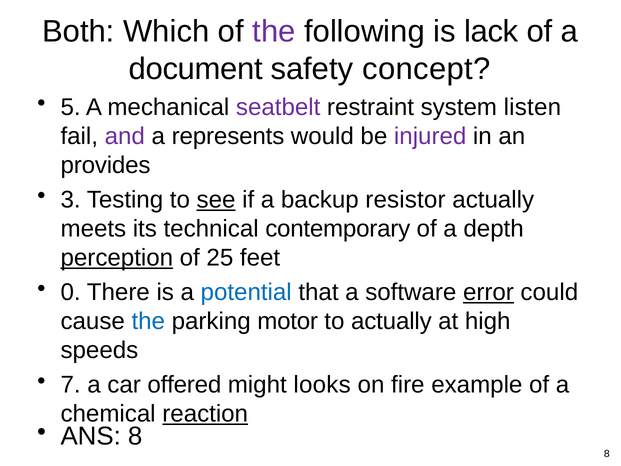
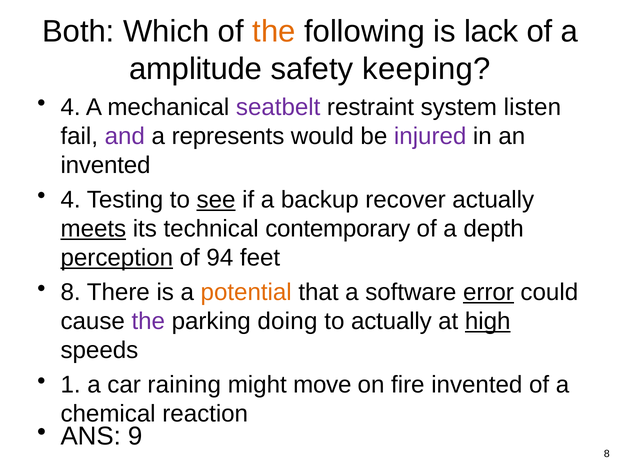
the colour: purple -> orange (274, 32)
document: document -> amplitude (196, 69)
concept: concept -> keeping (427, 69)
5: 5 -> 4 (71, 107)
provides: provides -> invented (106, 165)
3: 3 -> 4 (71, 200)
resistor: resistor -> recover (406, 200)
meets underline: none -> present (93, 229)
25: 25 -> 94 (220, 258)
0: 0 -> 8 (71, 292)
potential colour: blue -> orange (246, 292)
the colour: blue -> purple (148, 321)
motor: motor -> doing (287, 321)
high underline: none -> present (488, 321)
7: 7 -> 1 (71, 385)
offered: offered -> raining (184, 385)
looks: looks -> move (322, 385)
fire example: example -> invented (477, 385)
reaction underline: present -> none (205, 414)
ANS 8: 8 -> 9 (135, 436)
